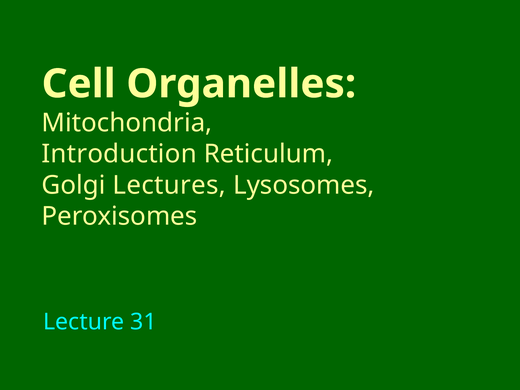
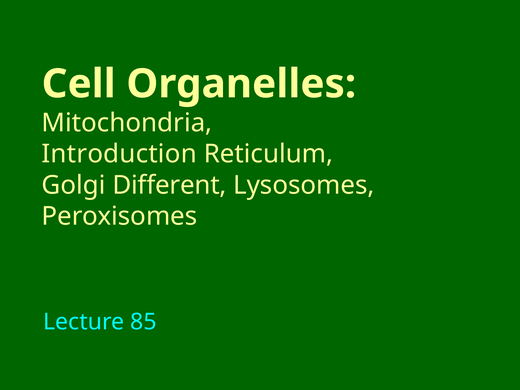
Lectures: Lectures -> Different (169, 185)
31: 31 -> 85 (143, 322)
